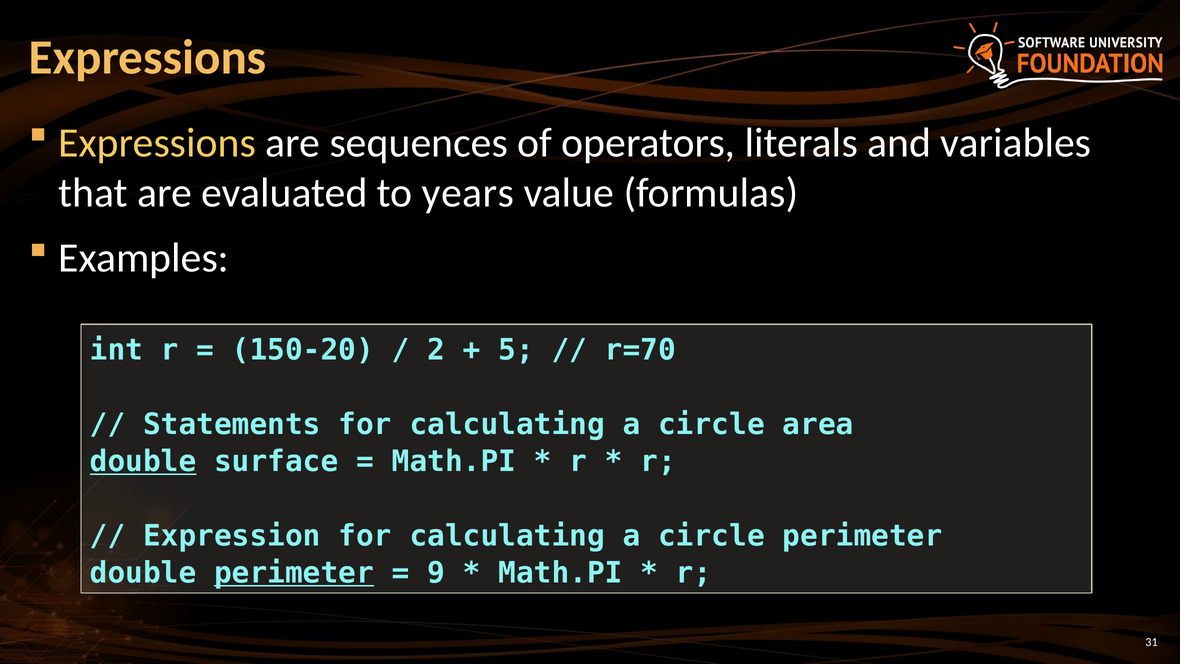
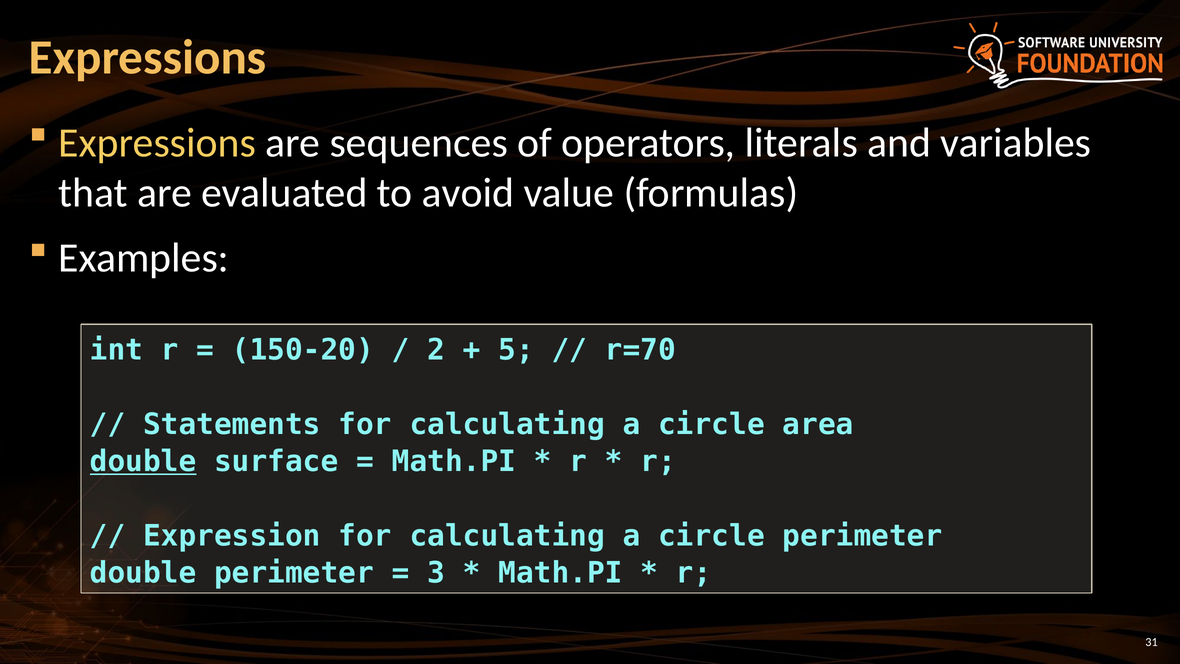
years: years -> avoid (468, 193)
perimeter underline: present -> none (294, 573)
9: 9 -> 3 (436, 573)
